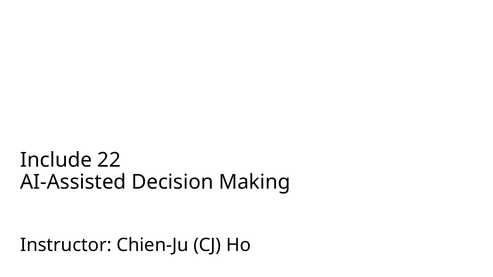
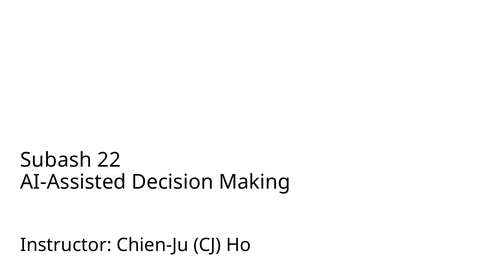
Include: Include -> Subash (56, 160)
